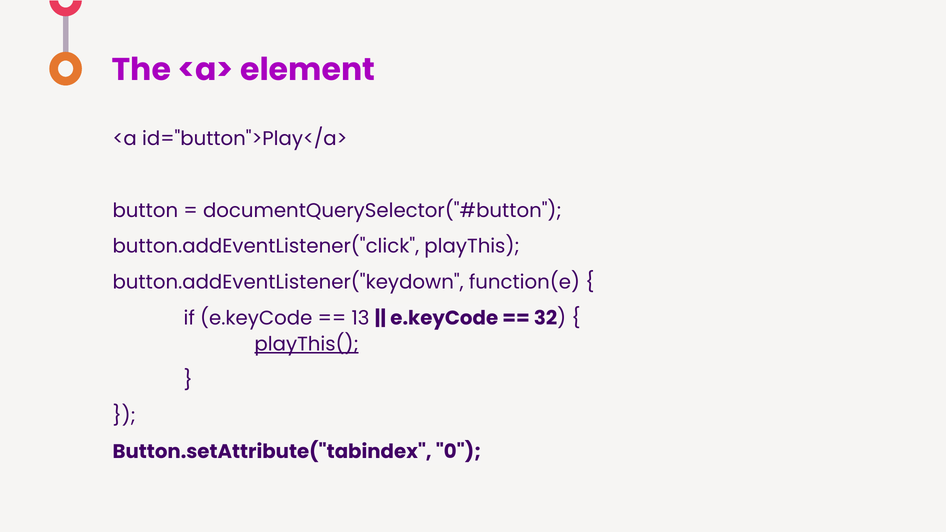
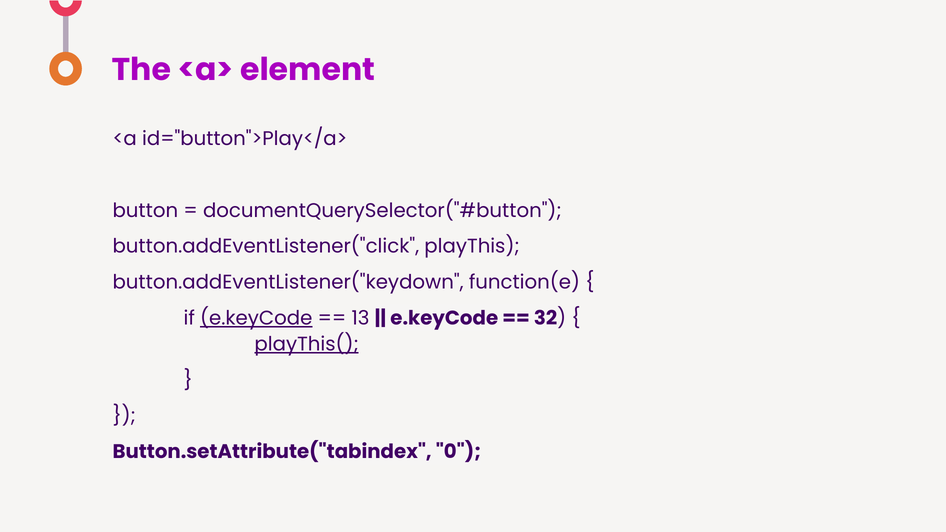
e.keyCode underline: none -> present (256, 318)
